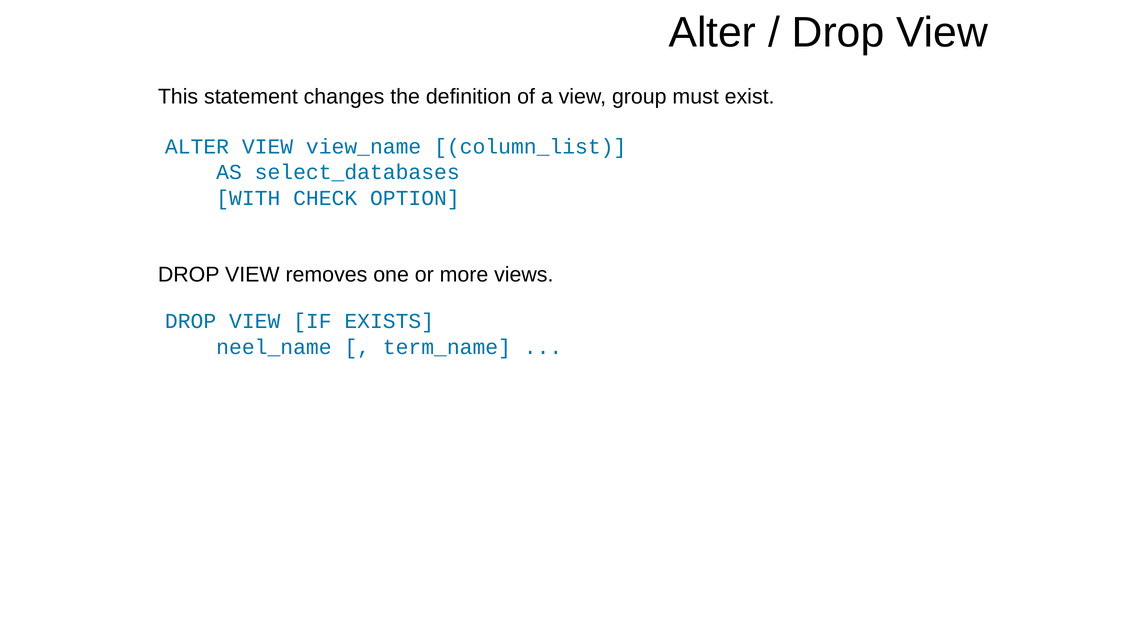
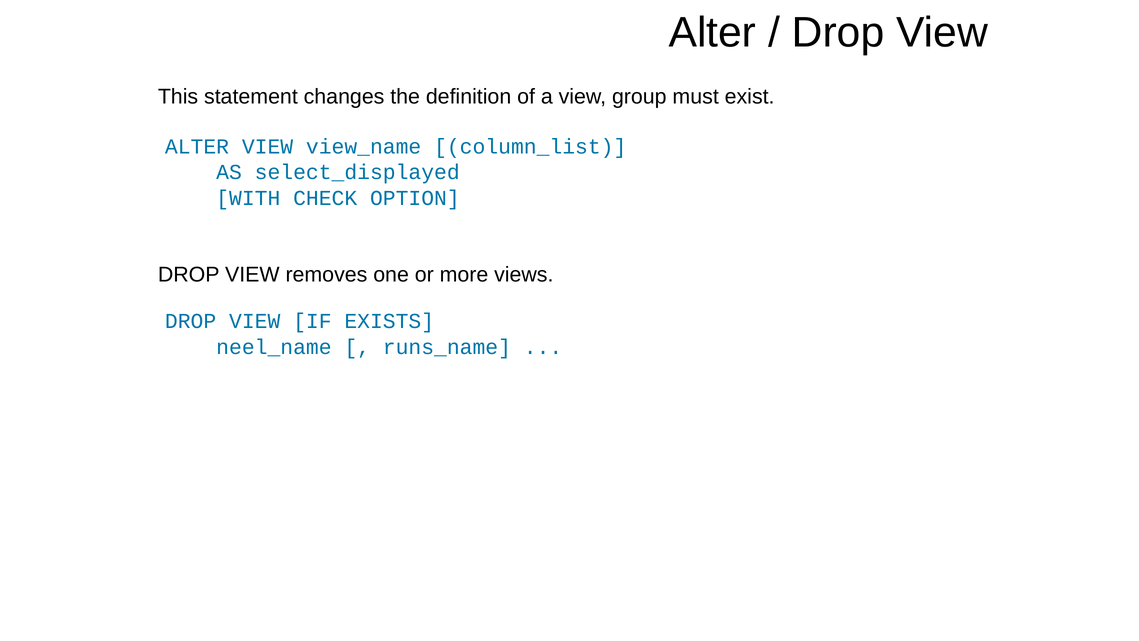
select_databases: select_databases -> select_displayed (357, 172)
term_name: term_name -> runs_name (447, 347)
